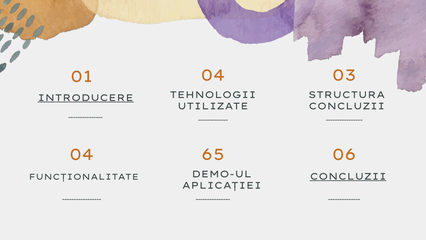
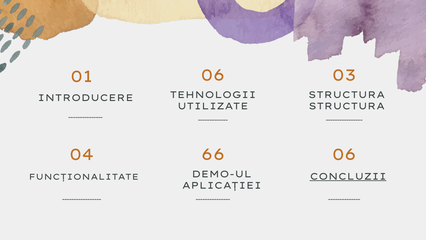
01 04: 04 -> 06 (213, 76)
INTRODUCERE underline: present -> none (86, 98)
CONCLUZII: CONCLUZII -> STRUCTURA (347, 106)
65: 65 -> 66 (213, 155)
